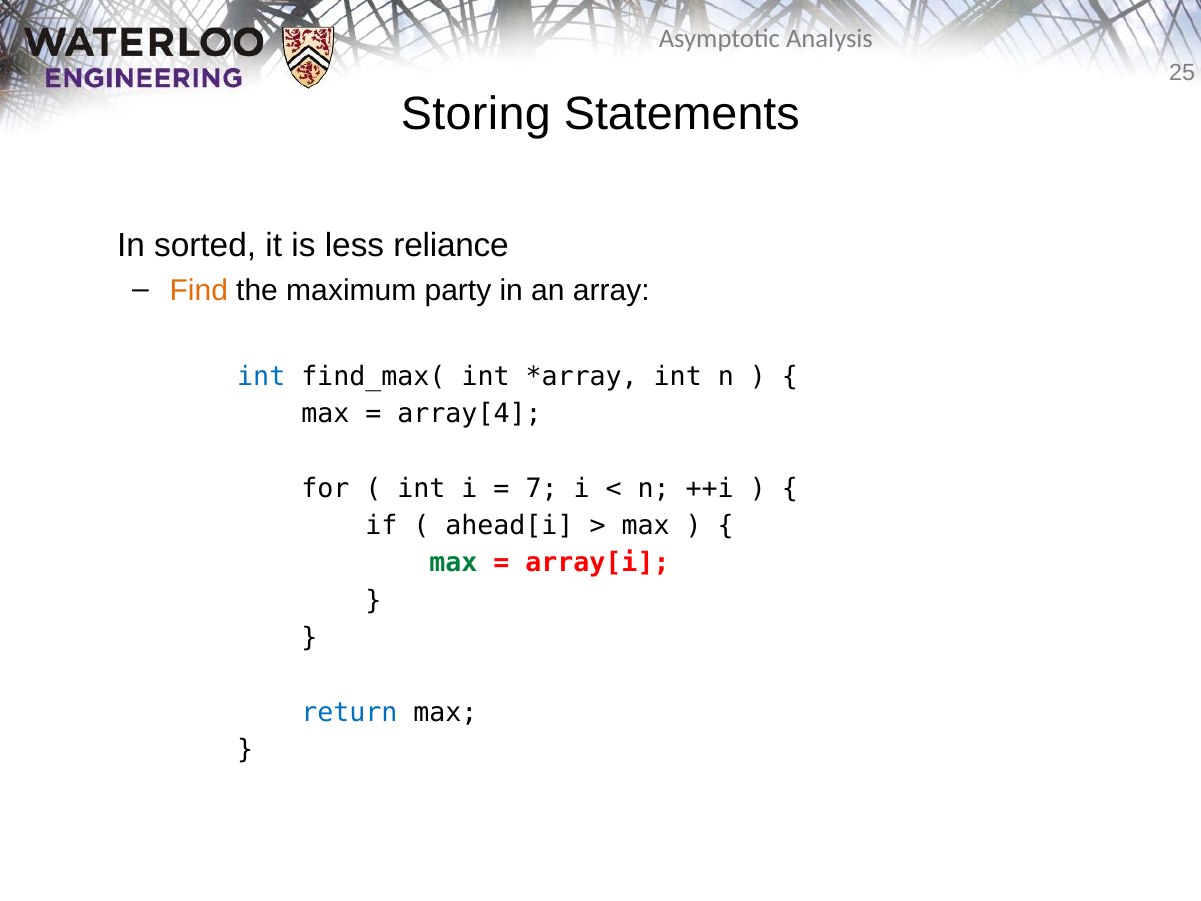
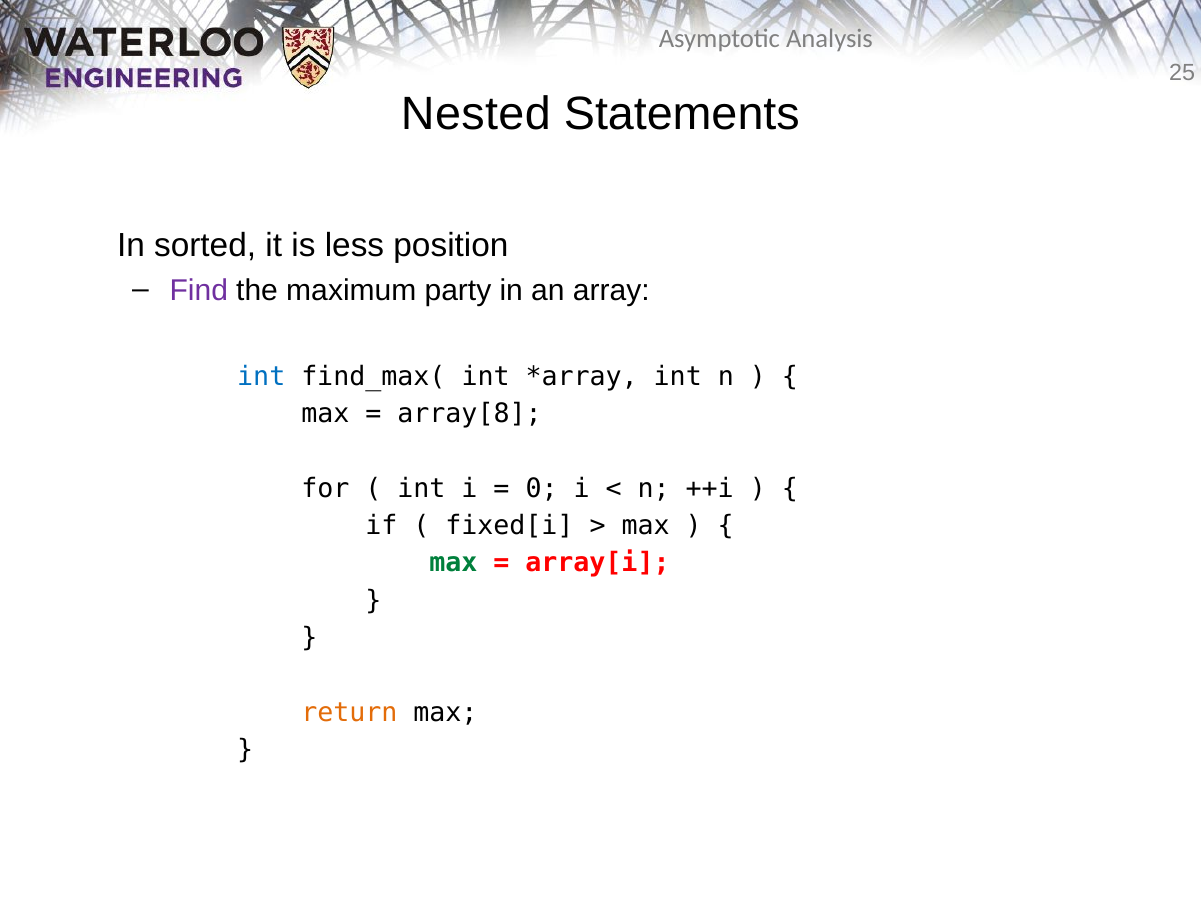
Storing: Storing -> Nested (476, 114)
reliance: reliance -> position (451, 245)
Find colour: orange -> purple (199, 290)
array[4: array[4 -> array[8 (470, 414)
7: 7 -> 0 (542, 488)
ahead[i: ahead[i -> fixed[i (509, 526)
return colour: blue -> orange (349, 712)
